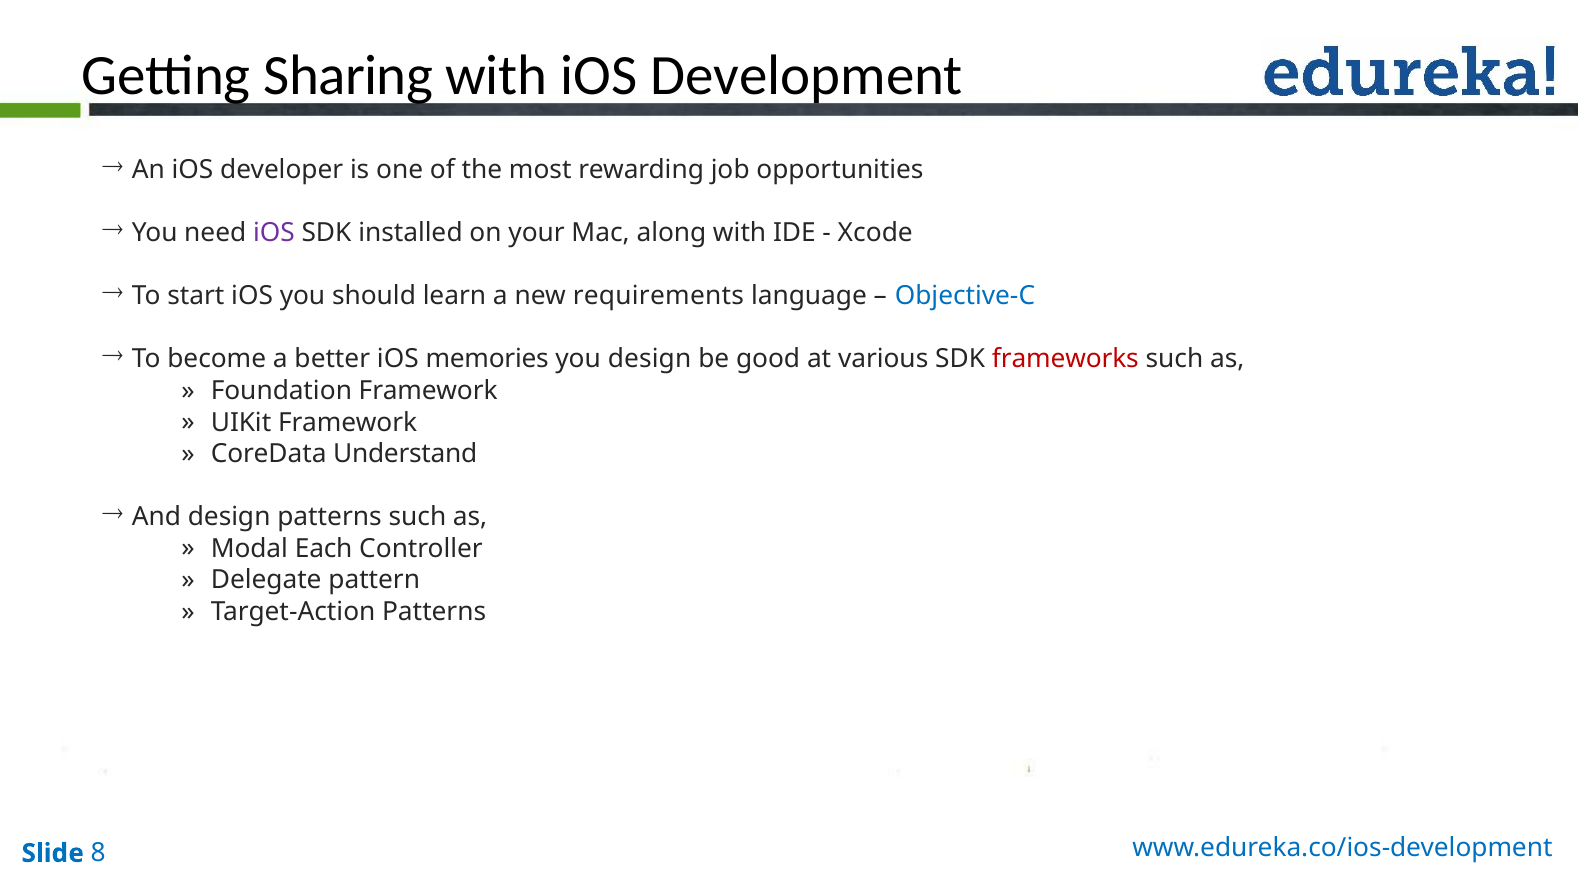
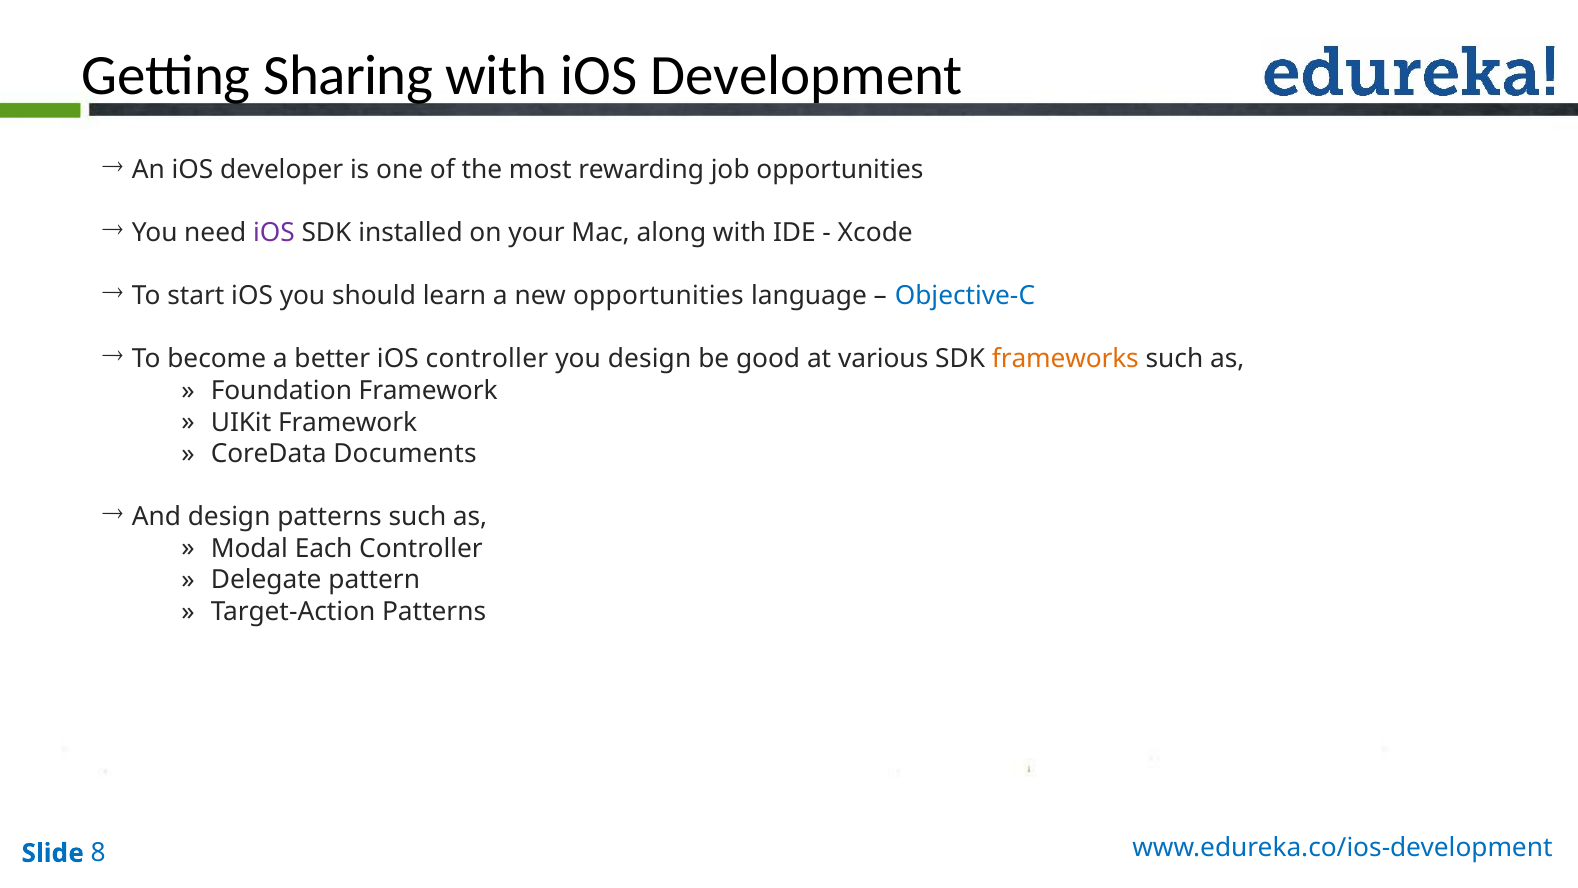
new requirements: requirements -> opportunities (658, 296)
iOS memories: memories -> controller (487, 359)
frameworks colour: red -> orange (1065, 359)
Understand: Understand -> Documents (405, 454)
